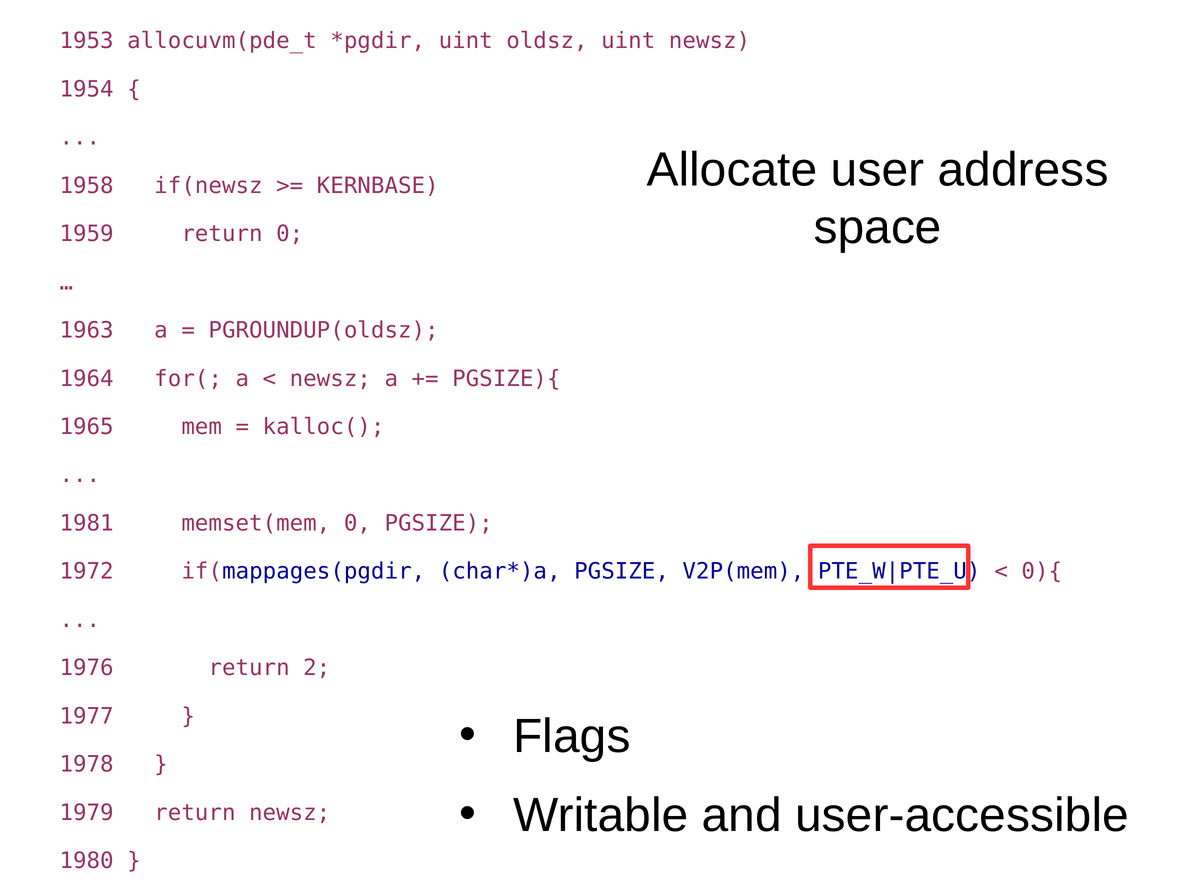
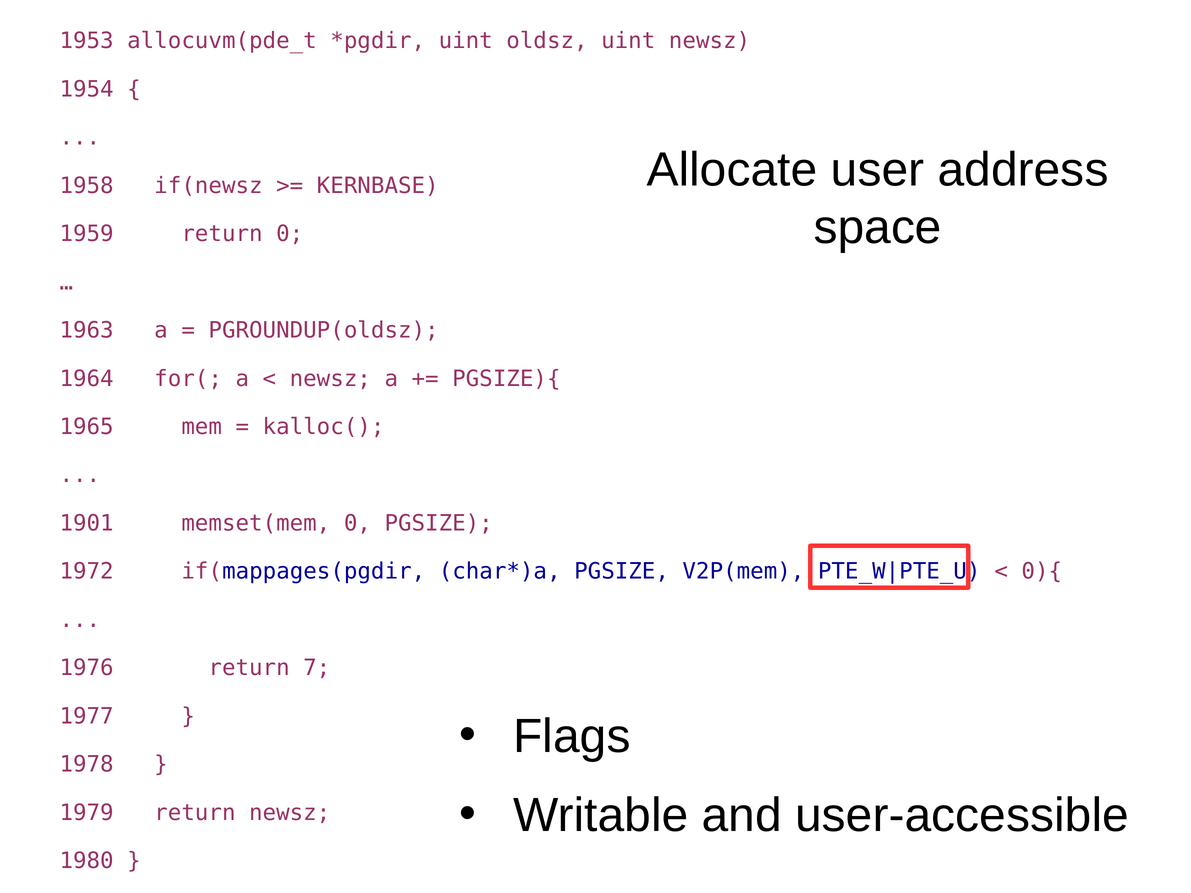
1981: 1981 -> 1901 (87, 523)
2: 2 -> 7 (317, 668)
